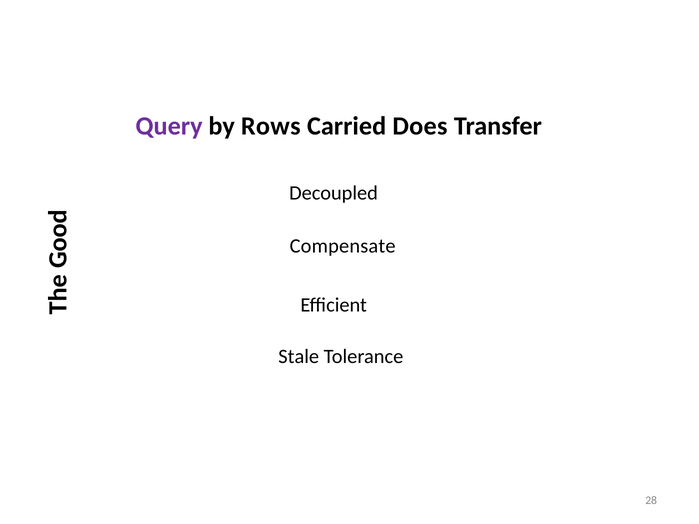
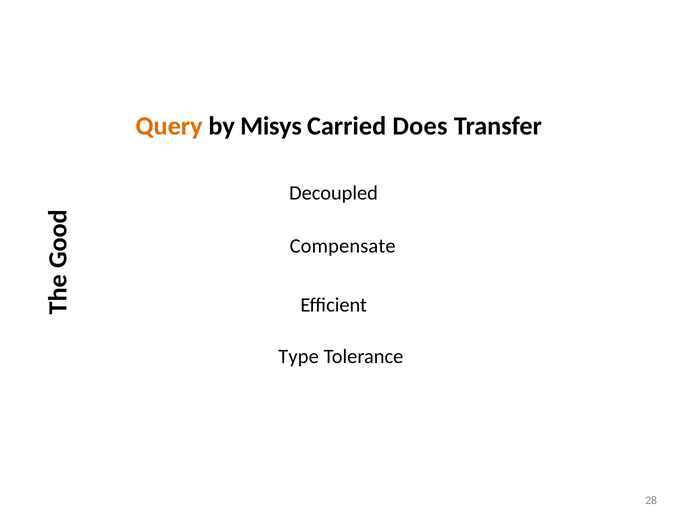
Query colour: purple -> orange (169, 126)
Rows: Rows -> Misys (271, 126)
Stale: Stale -> Type (299, 357)
